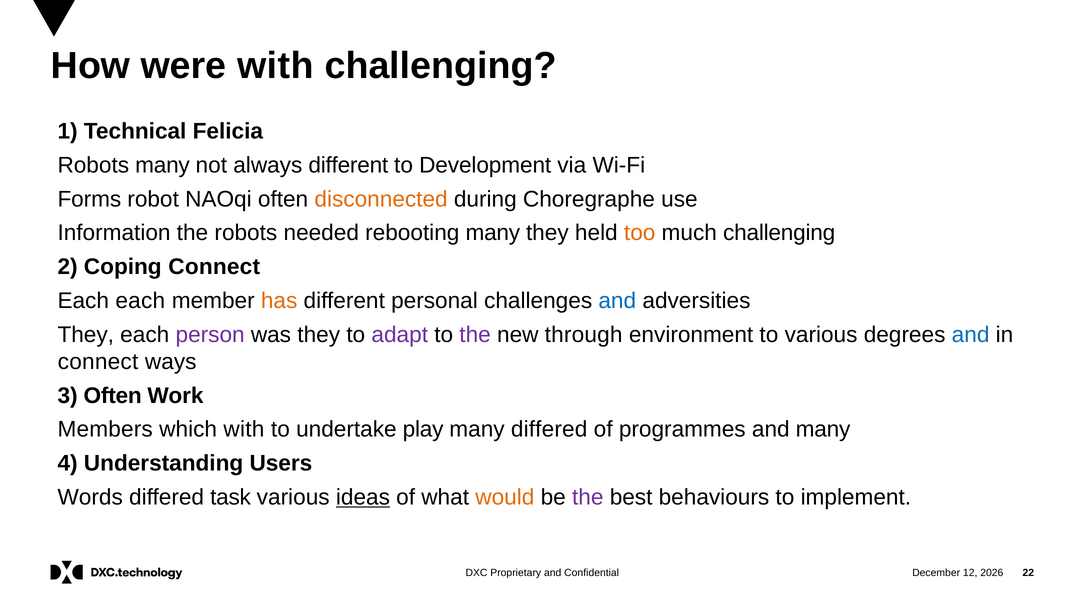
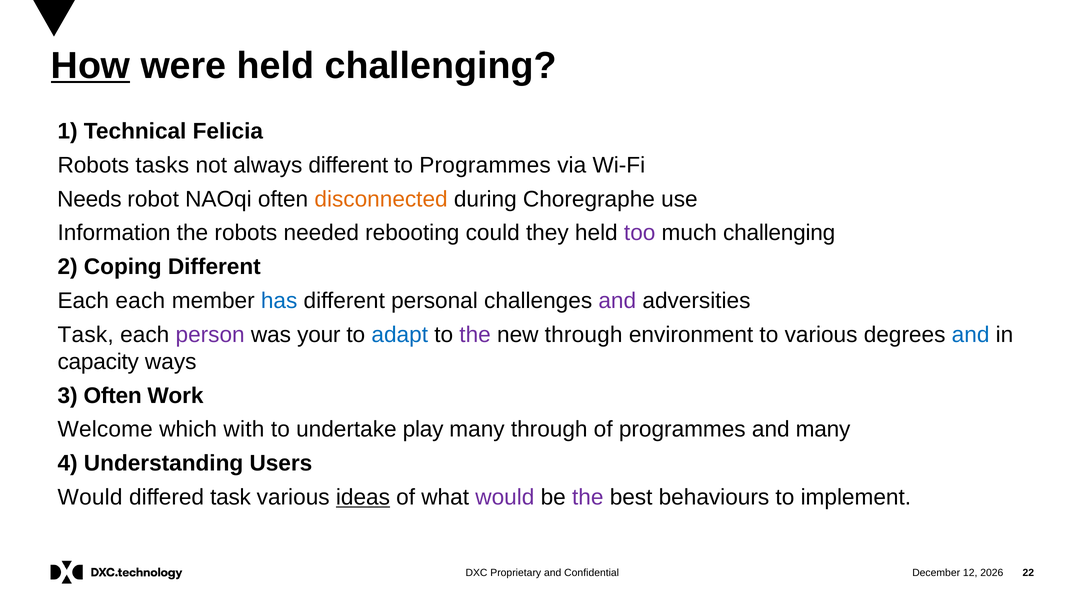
How underline: none -> present (91, 66)
were with: with -> held (276, 66)
Robots many: many -> tasks (162, 165)
to Development: Development -> Programmes (485, 165)
Forms: Forms -> Needs (89, 199)
rebooting many: many -> could (493, 233)
too colour: orange -> purple (640, 233)
Coping Connect: Connect -> Different (214, 267)
has colour: orange -> blue (279, 301)
and colour: blue -> purple (617, 301)
They: They -> Task (86, 335)
was they: they -> your (319, 335)
adapt colour: purple -> blue (400, 335)
connect: connect -> capacity (98, 362)
Members: Members -> Welcome (105, 430)
many differed: differed -> through (549, 430)
Words: Words -> Would (90, 498)
would colour: orange -> purple (505, 498)
